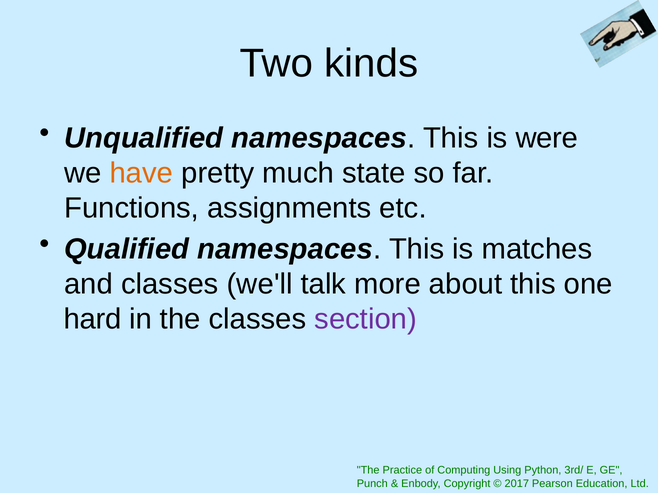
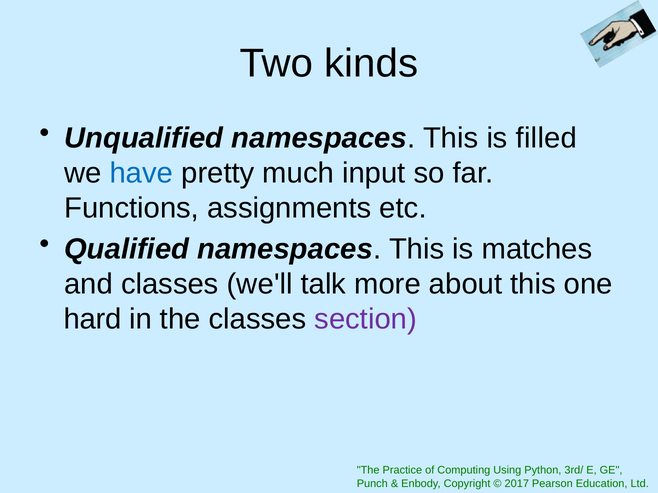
were: were -> filled (546, 138)
have colour: orange -> blue (141, 173)
state: state -> input (374, 173)
